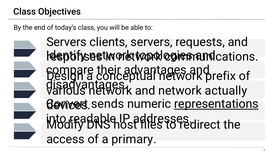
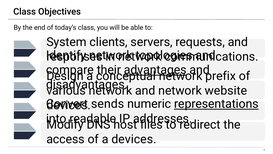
Servers: Servers -> System (66, 42)
advantages underline: none -> present (155, 70)
actually: actually -> website (226, 90)
a primary: primary -> devices (134, 139)
